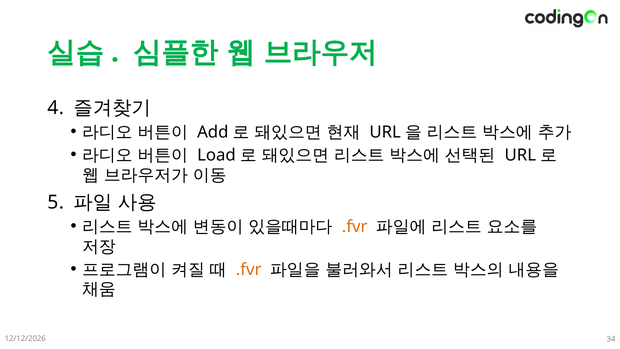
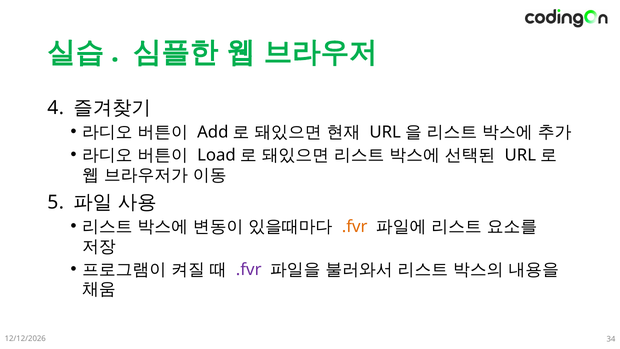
.fvr colour: orange -> purple (249, 269)
